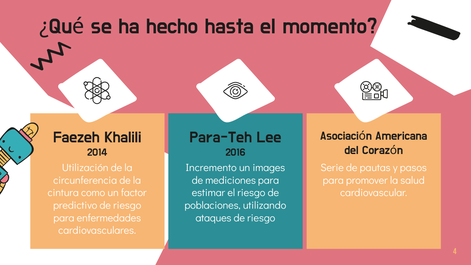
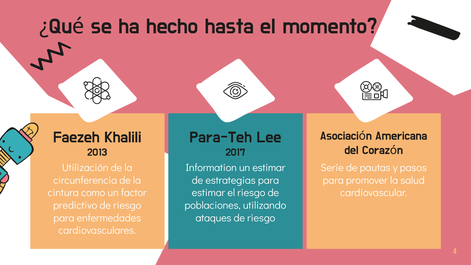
2014: 2014 -> 2013 (97, 152)
2016: 2016 -> 2017 (236, 152)
Incremento: Incremento -> Information (211, 168)
un images: images -> estimar (269, 168)
mediciones: mediciones -> estrategias (231, 180)
